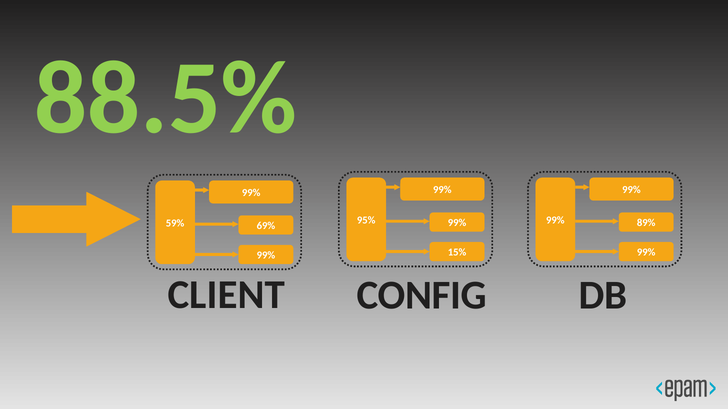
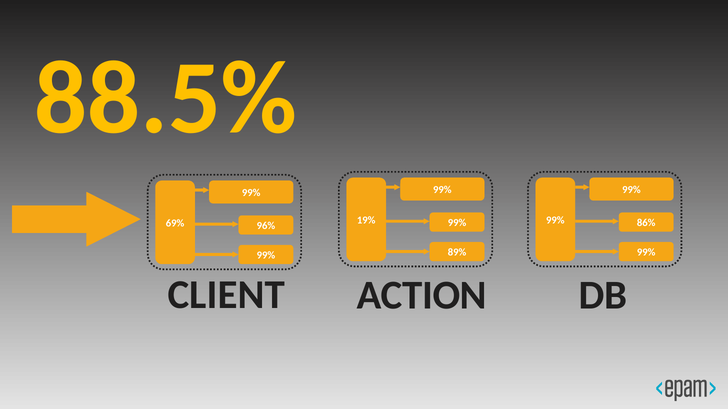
88.5% colour: light green -> yellow (166, 98)
95%: 95% -> 19% (366, 220)
89%: 89% -> 86% (646, 223)
59%: 59% -> 69% (175, 223)
69%: 69% -> 96% (266, 226)
15%: 15% -> 89% (457, 253)
CONFIG: CONFIG -> ACTION (422, 296)
